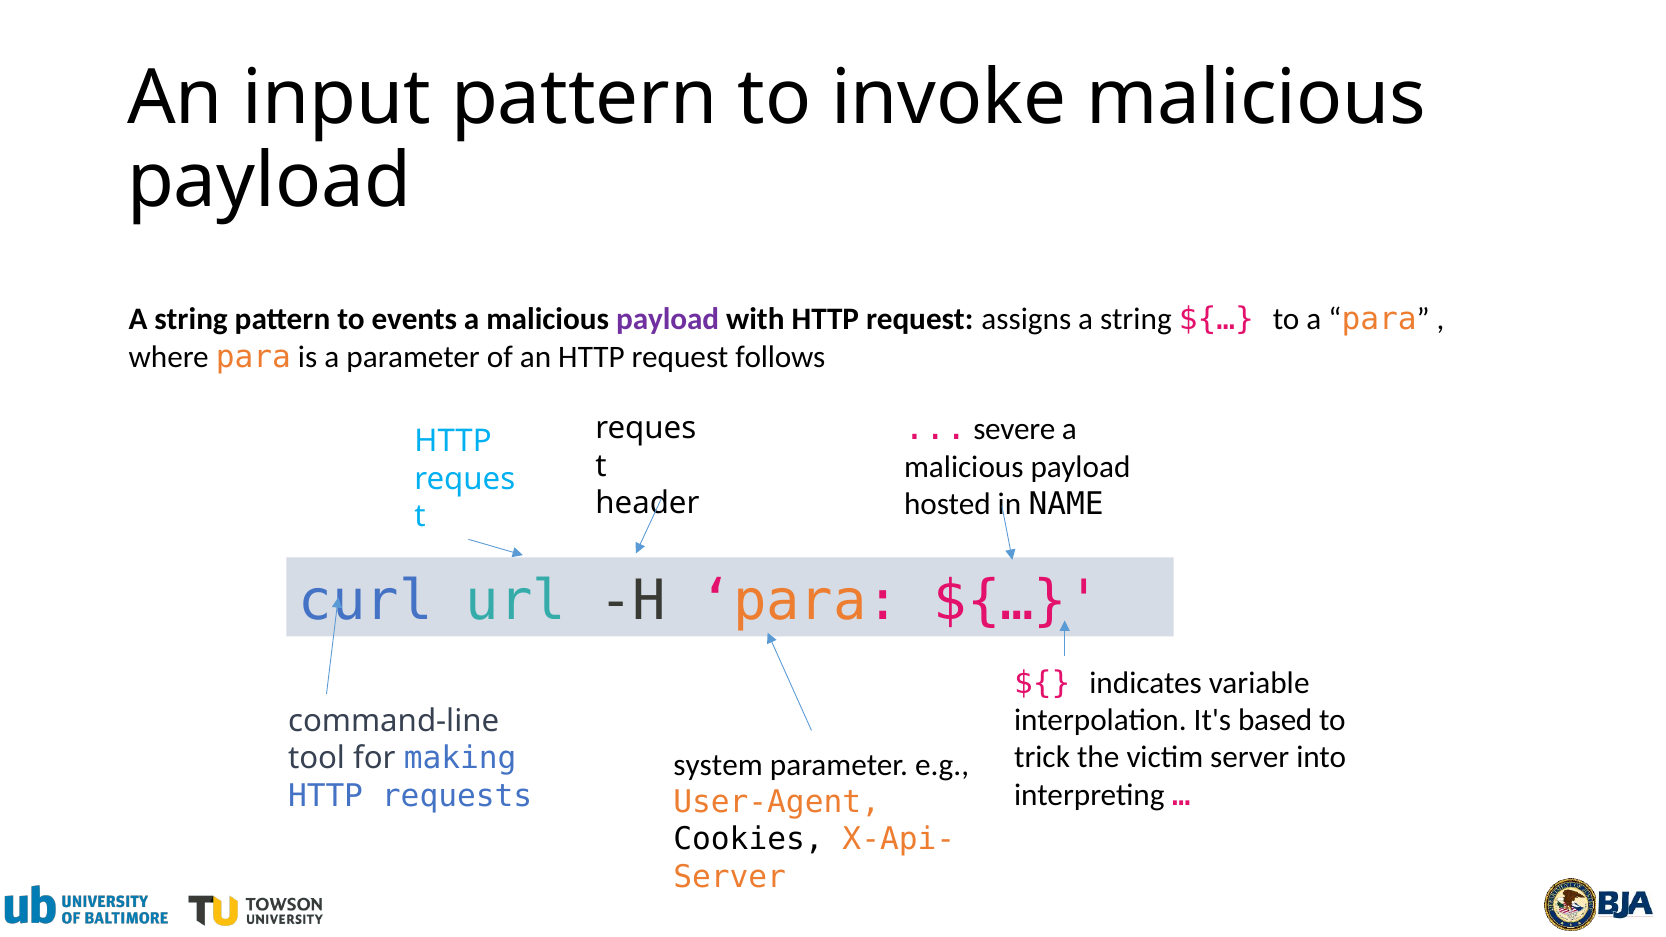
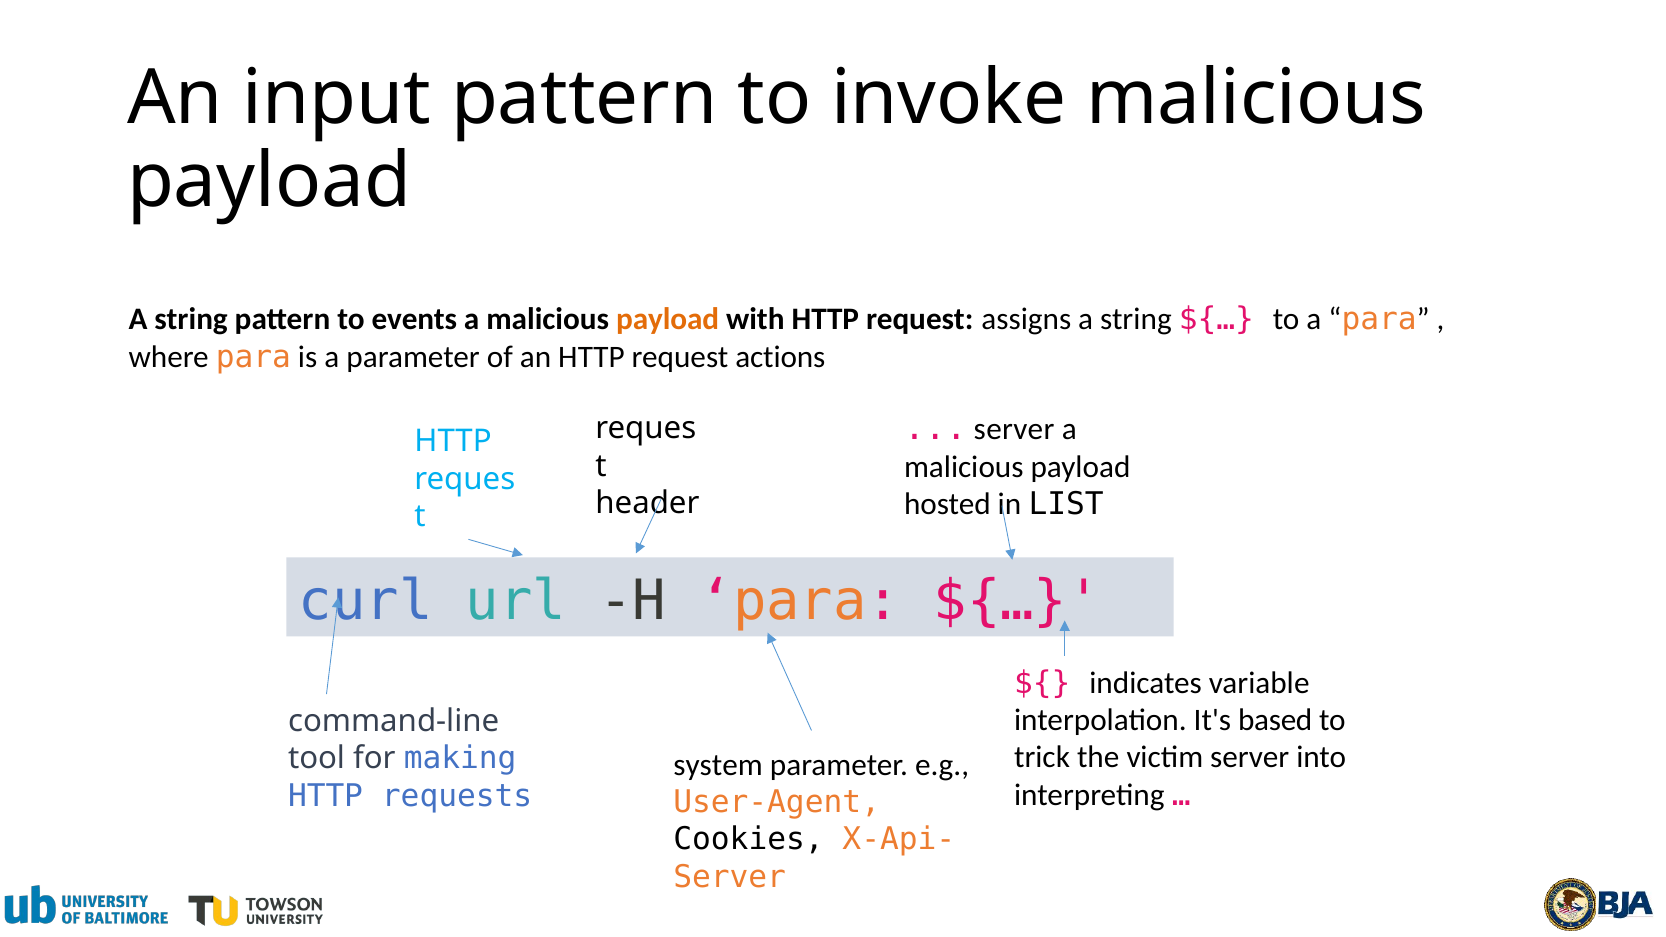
payload colour: purple -> orange (668, 320)
follows: follows -> actions (780, 357)
severe: severe -> server (1014, 429)
NAME: NAME -> LIST (1066, 505)
